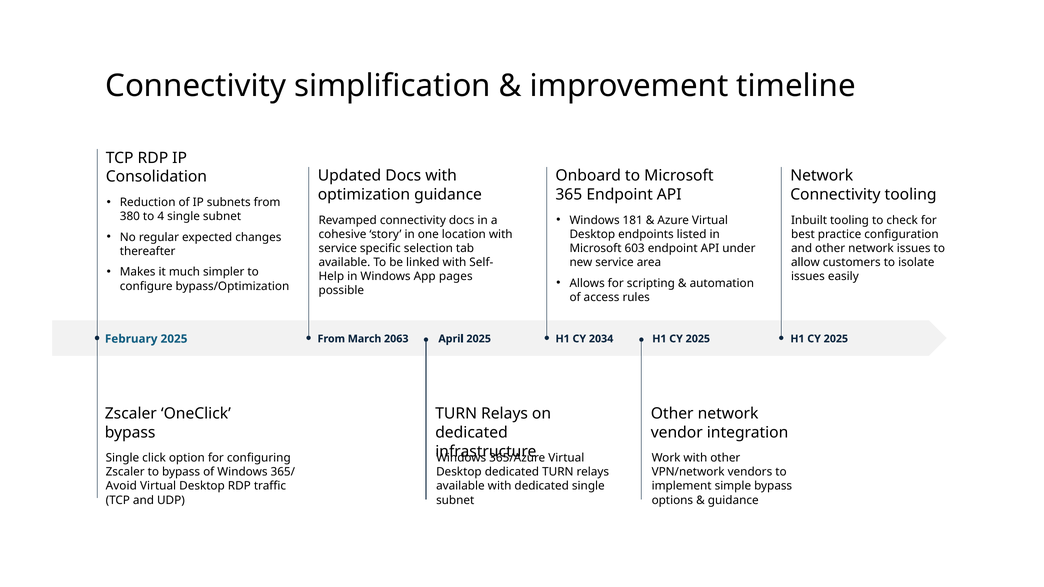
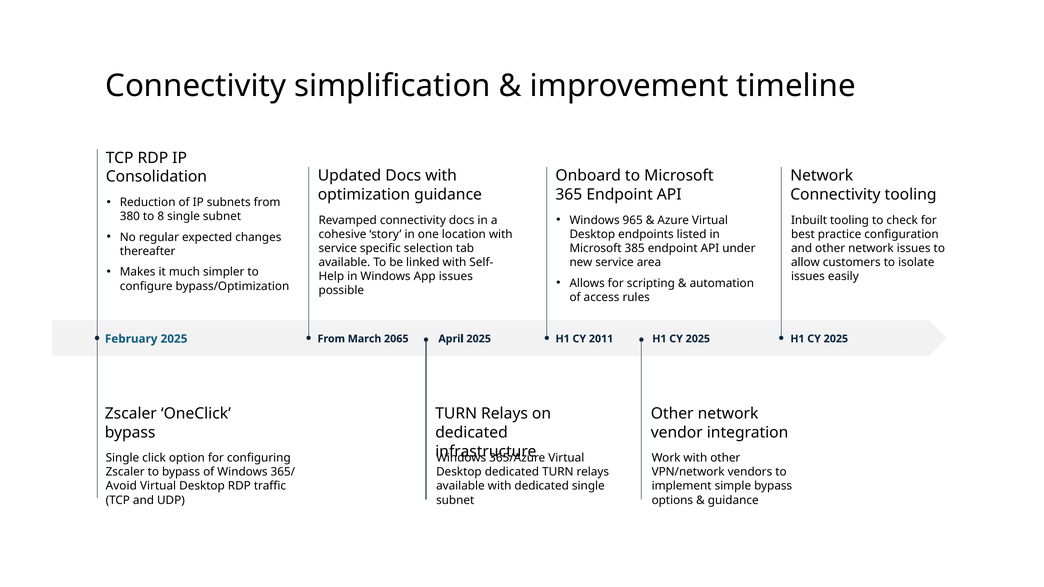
4: 4 -> 8 (161, 217)
181: 181 -> 965 (633, 220)
603: 603 -> 385 (635, 249)
App pages: pages -> issues (456, 277)
2063: 2063 -> 2065 (396, 339)
2034: 2034 -> 2011 (601, 339)
